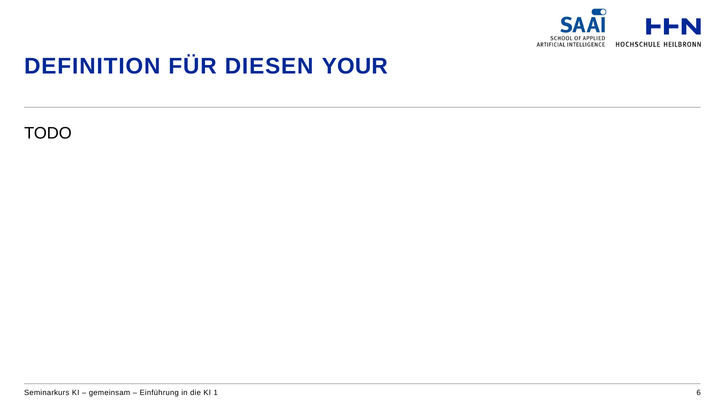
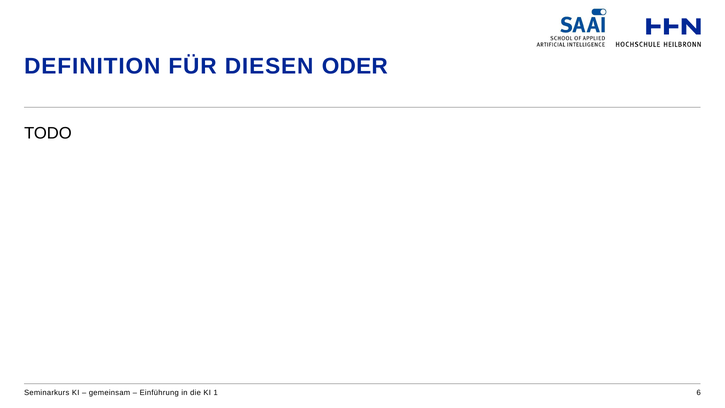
YOUR: YOUR -> ODER (355, 66)
